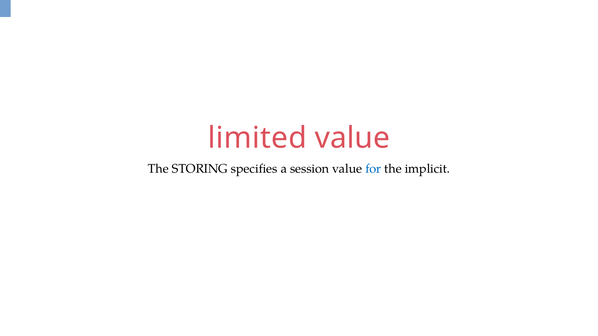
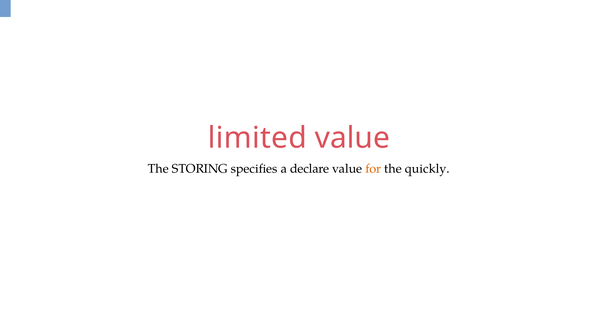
session: session -> declare (310, 169)
for colour: blue -> orange (373, 169)
implicit: implicit -> quickly (427, 169)
